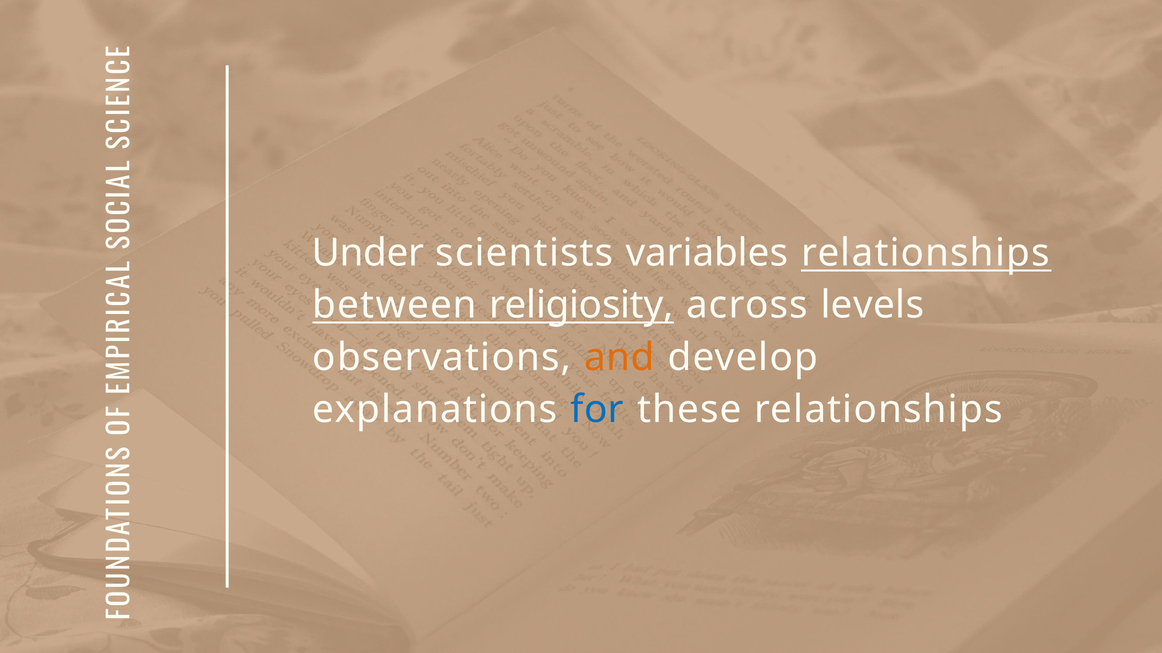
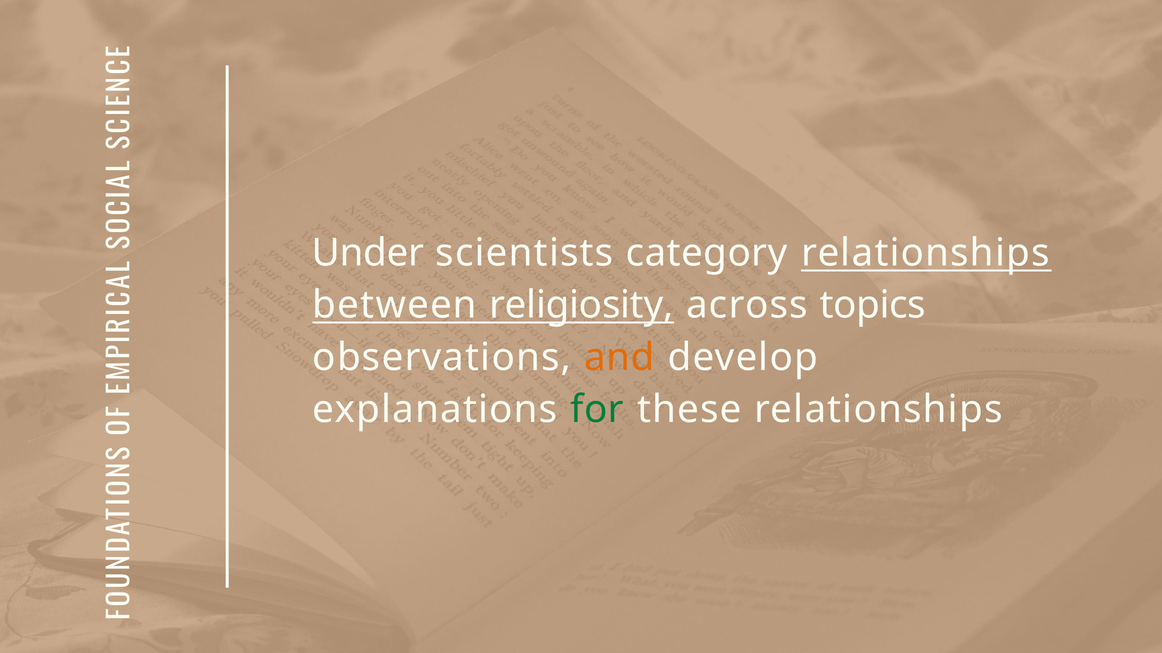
variables: variables -> category (707, 253)
levels: levels -> topics (873, 305)
for colour: blue -> green (597, 410)
